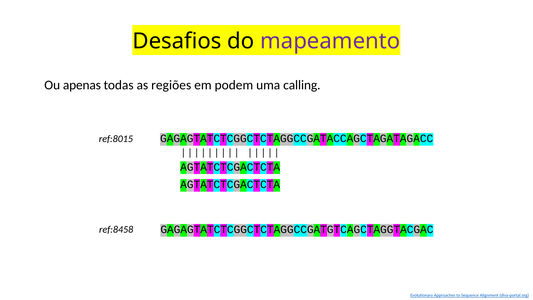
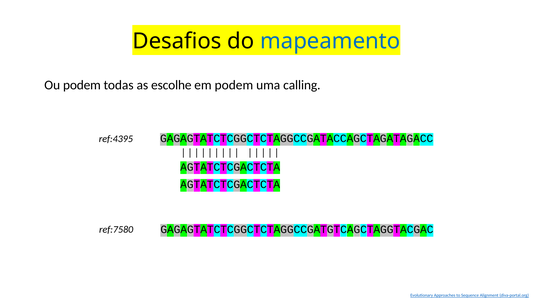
mapeamento colour: purple -> blue (330, 41)
Ou apenas: apenas -> podem (82, 85)
regiões: regiões -> escolhe (171, 85)
ref:8015: ref:8015 -> ref:4395 (116, 139)
ref:8458: ref:8458 -> ref:7580 (116, 229)
